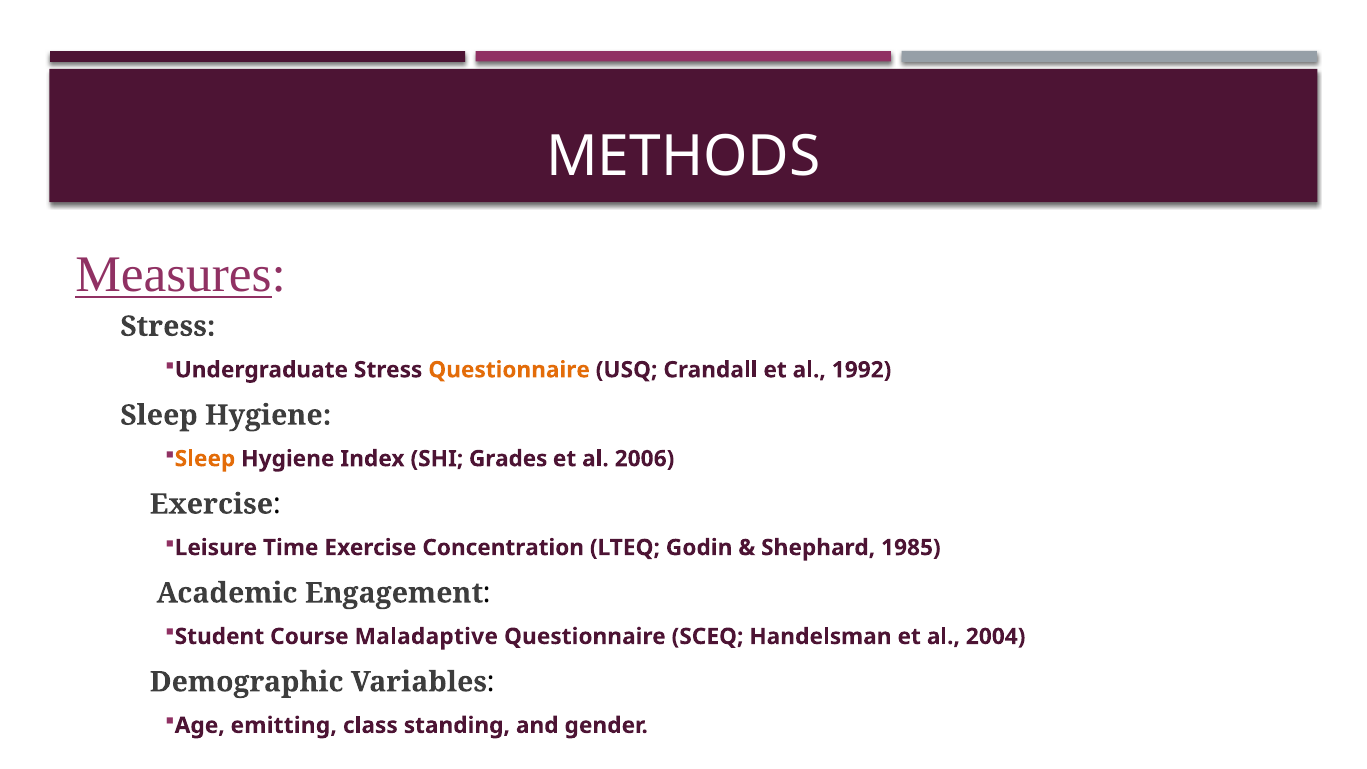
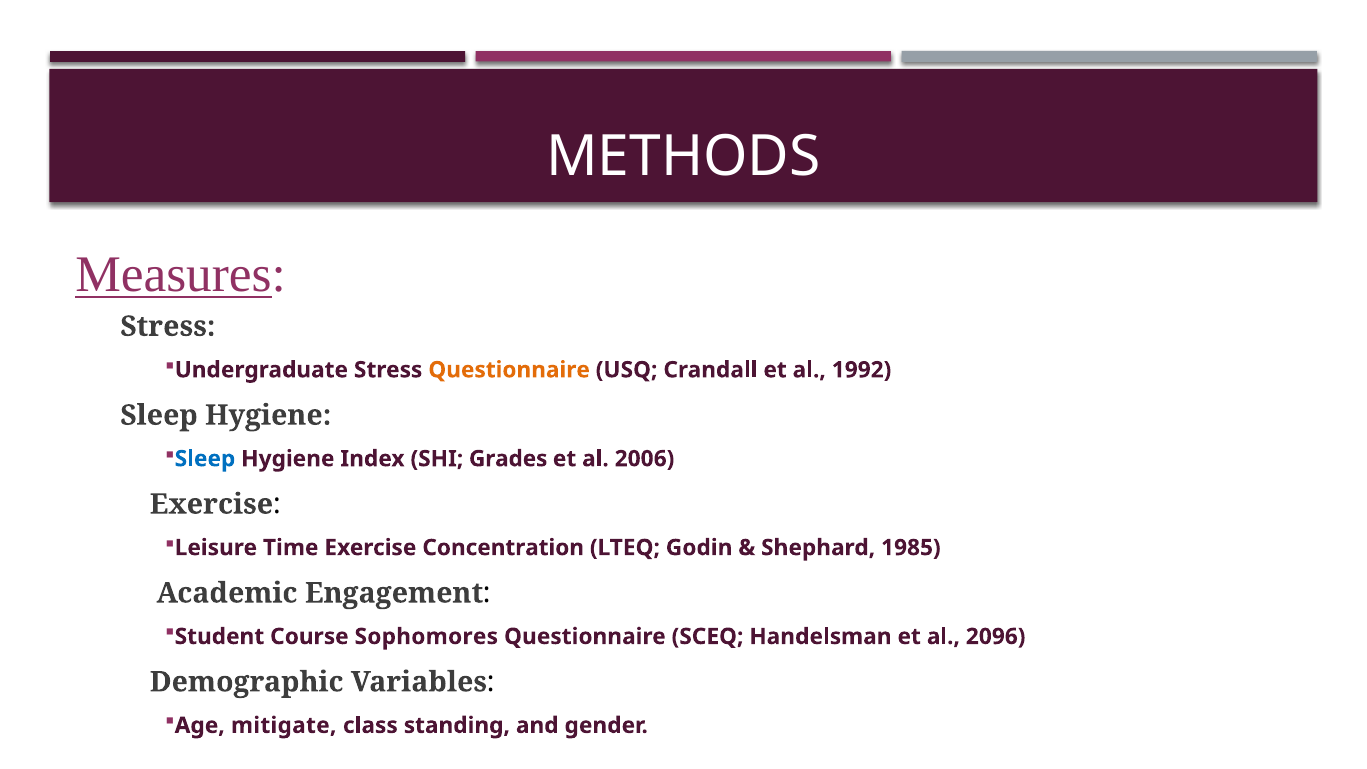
Sleep colour: orange -> blue (205, 459)
Maladaptive: Maladaptive -> Sophomores (426, 636)
2004: 2004 -> 2096 (996, 636)
emitting: emitting -> mitigate (284, 725)
